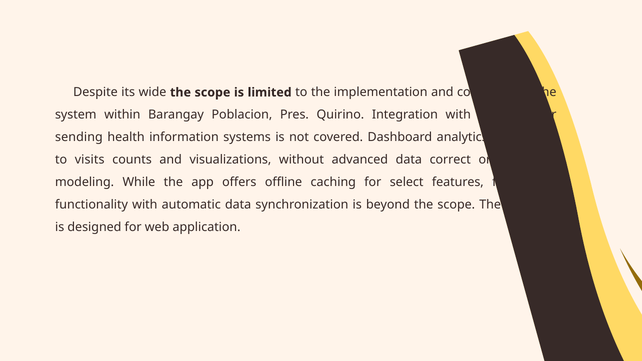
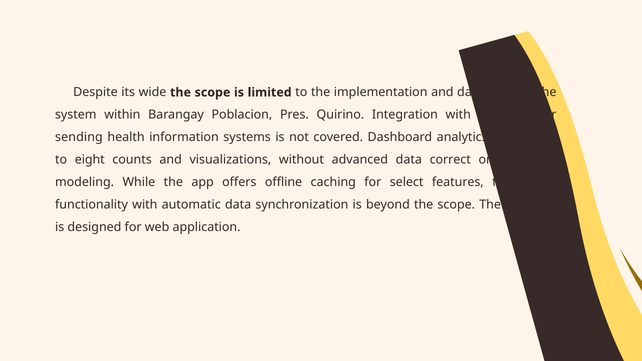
collections: collections -> databases (488, 92)
visits: visits -> eight (90, 160)
